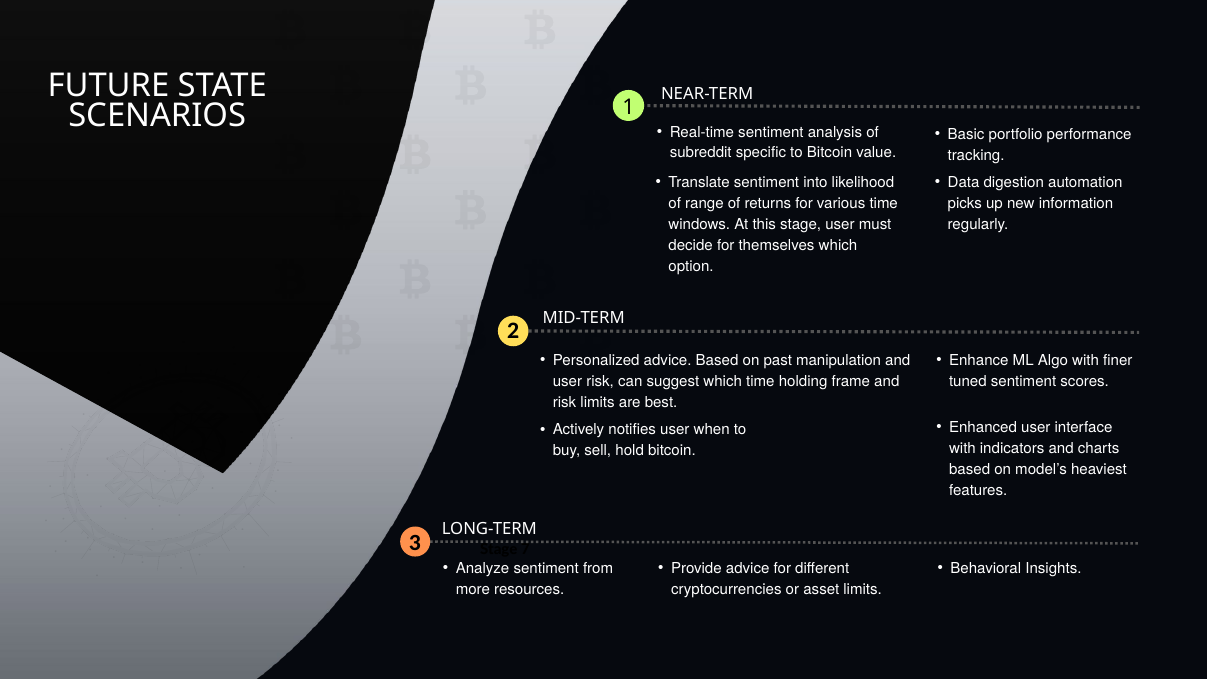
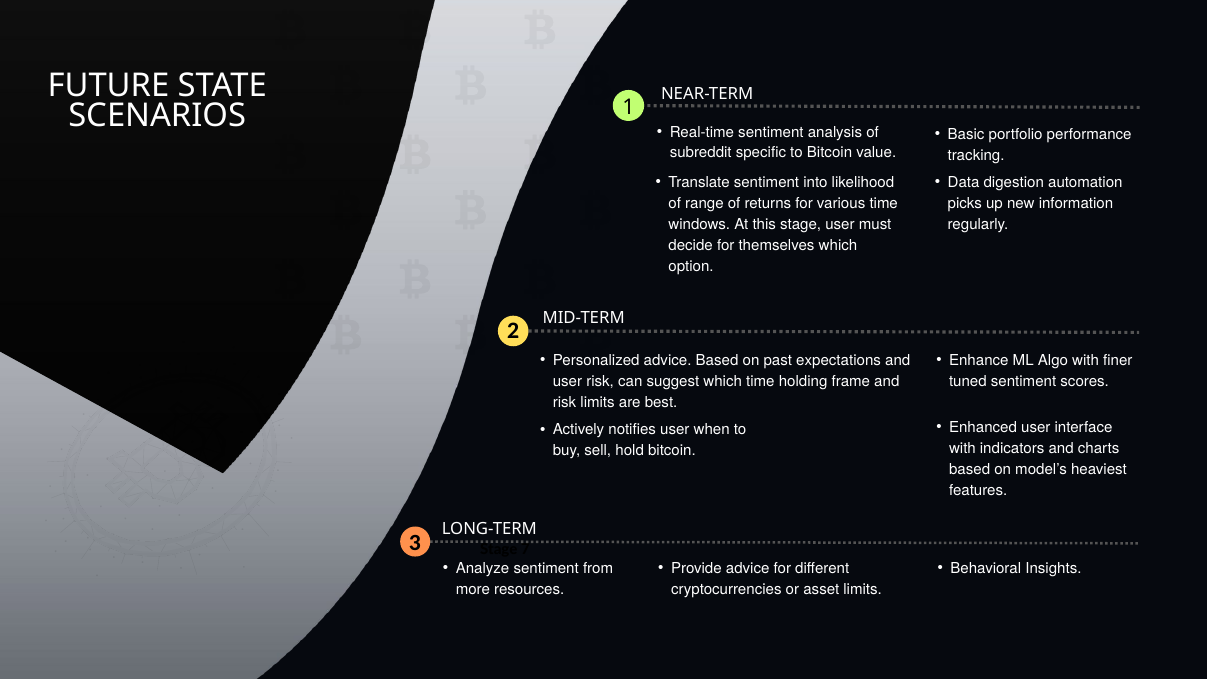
manipulation: manipulation -> expectations (839, 361)
